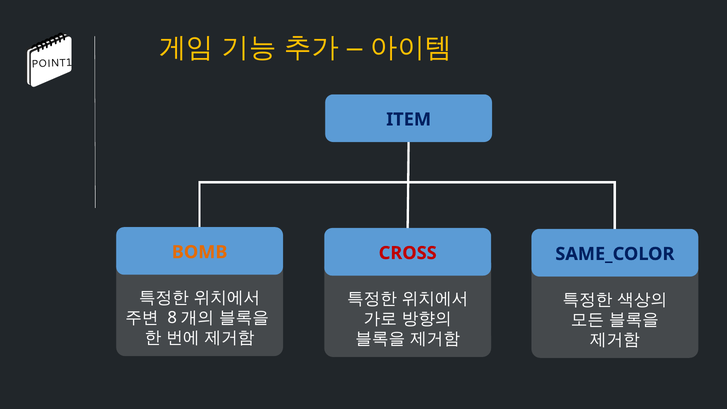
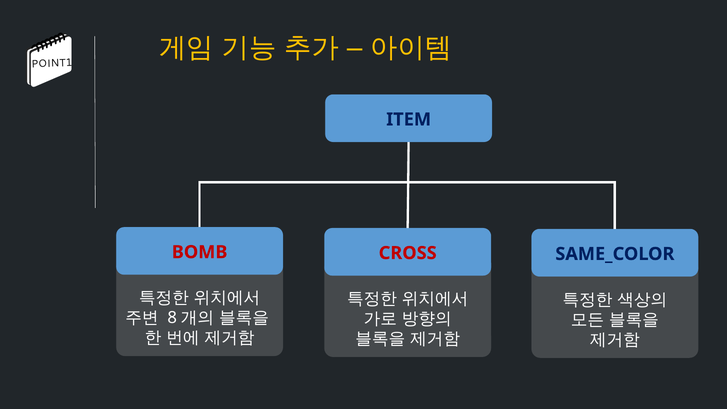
BOMB colour: orange -> red (200, 252)
